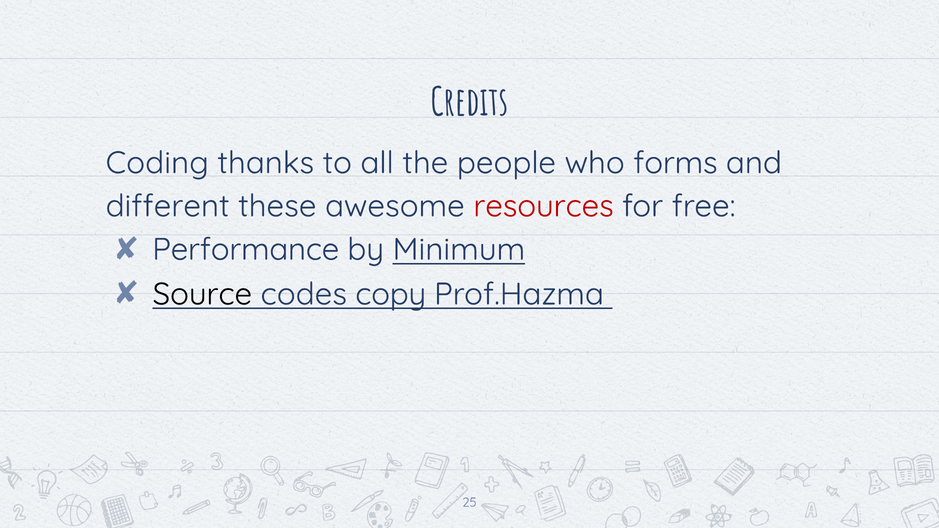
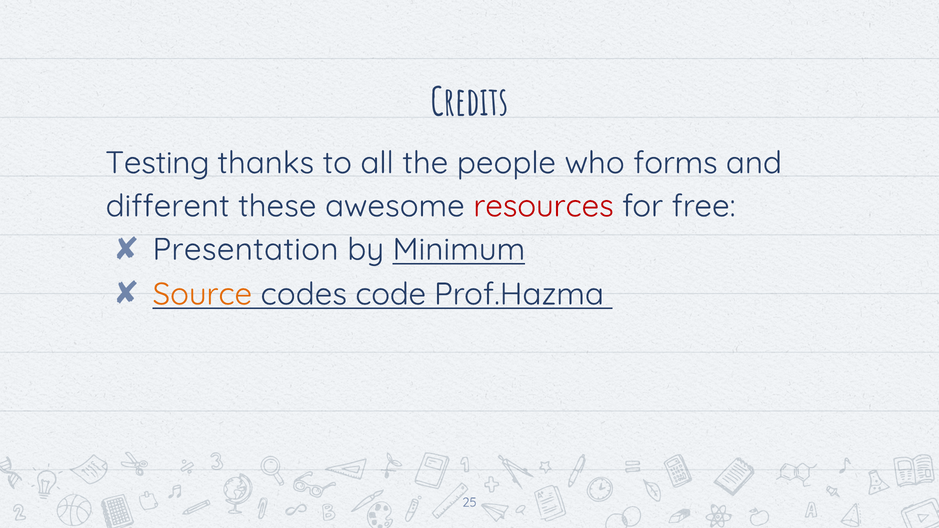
Coding: Coding -> Testing (157, 163)
Performance: Performance -> Presentation (246, 250)
Source colour: black -> orange (202, 294)
copy: copy -> code (391, 294)
